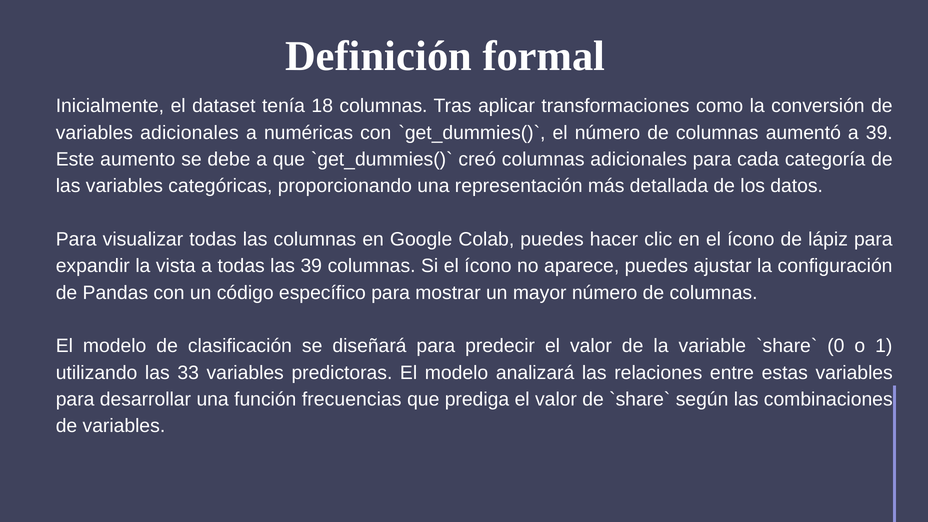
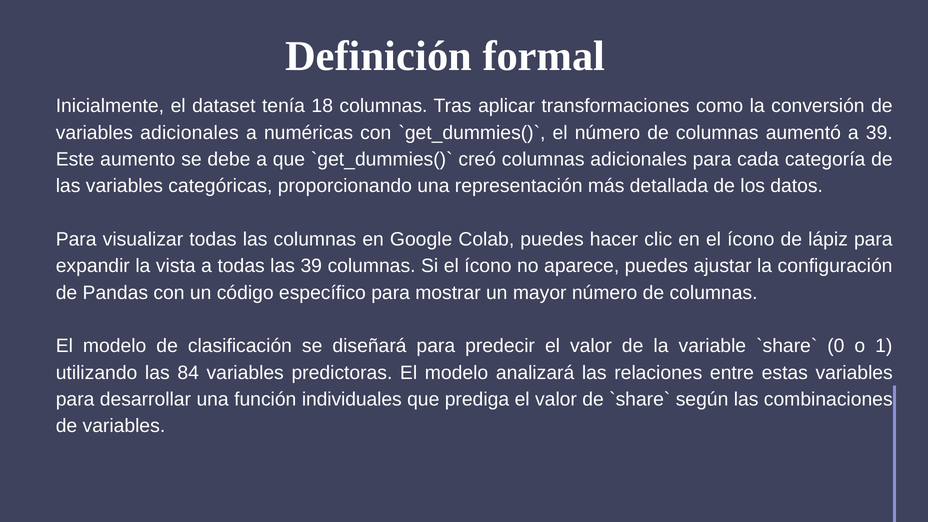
33: 33 -> 84 (188, 373)
frecuencias: frecuencias -> individuales (352, 399)
